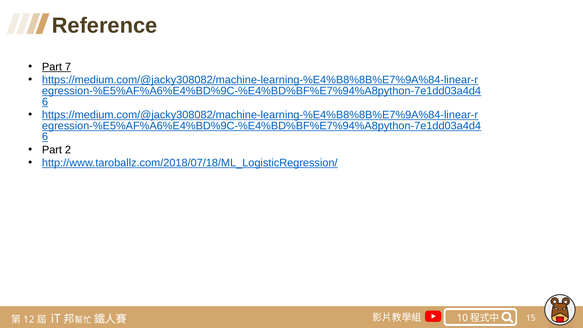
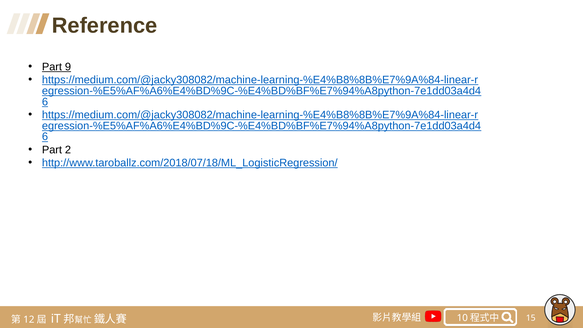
7: 7 -> 9 (68, 67)
